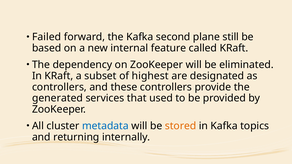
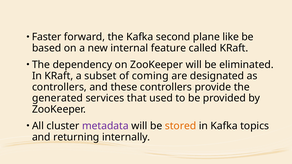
Failed: Failed -> Faster (47, 37)
still: still -> like (231, 37)
highest: highest -> coming (150, 76)
metadata colour: blue -> purple (105, 126)
